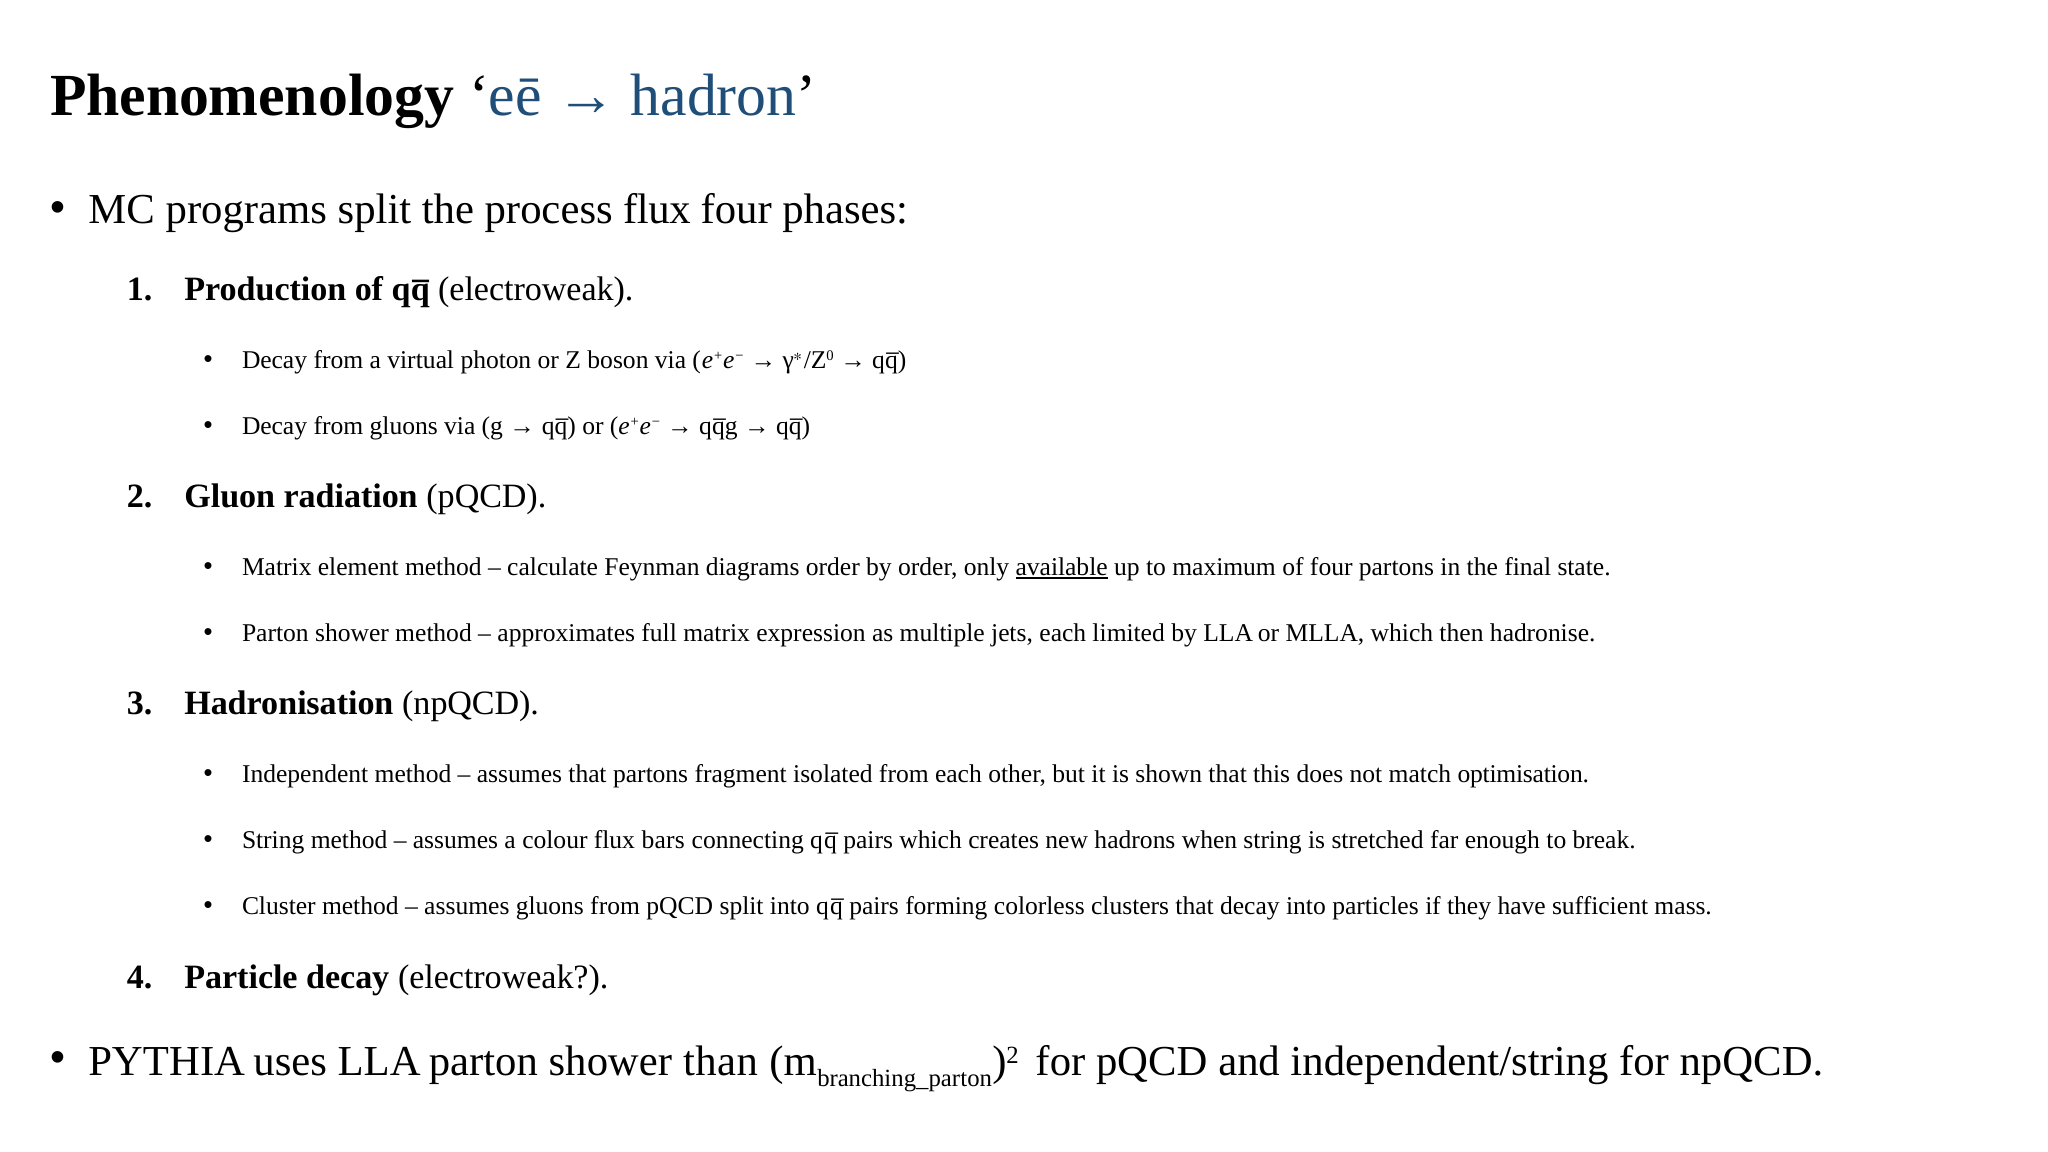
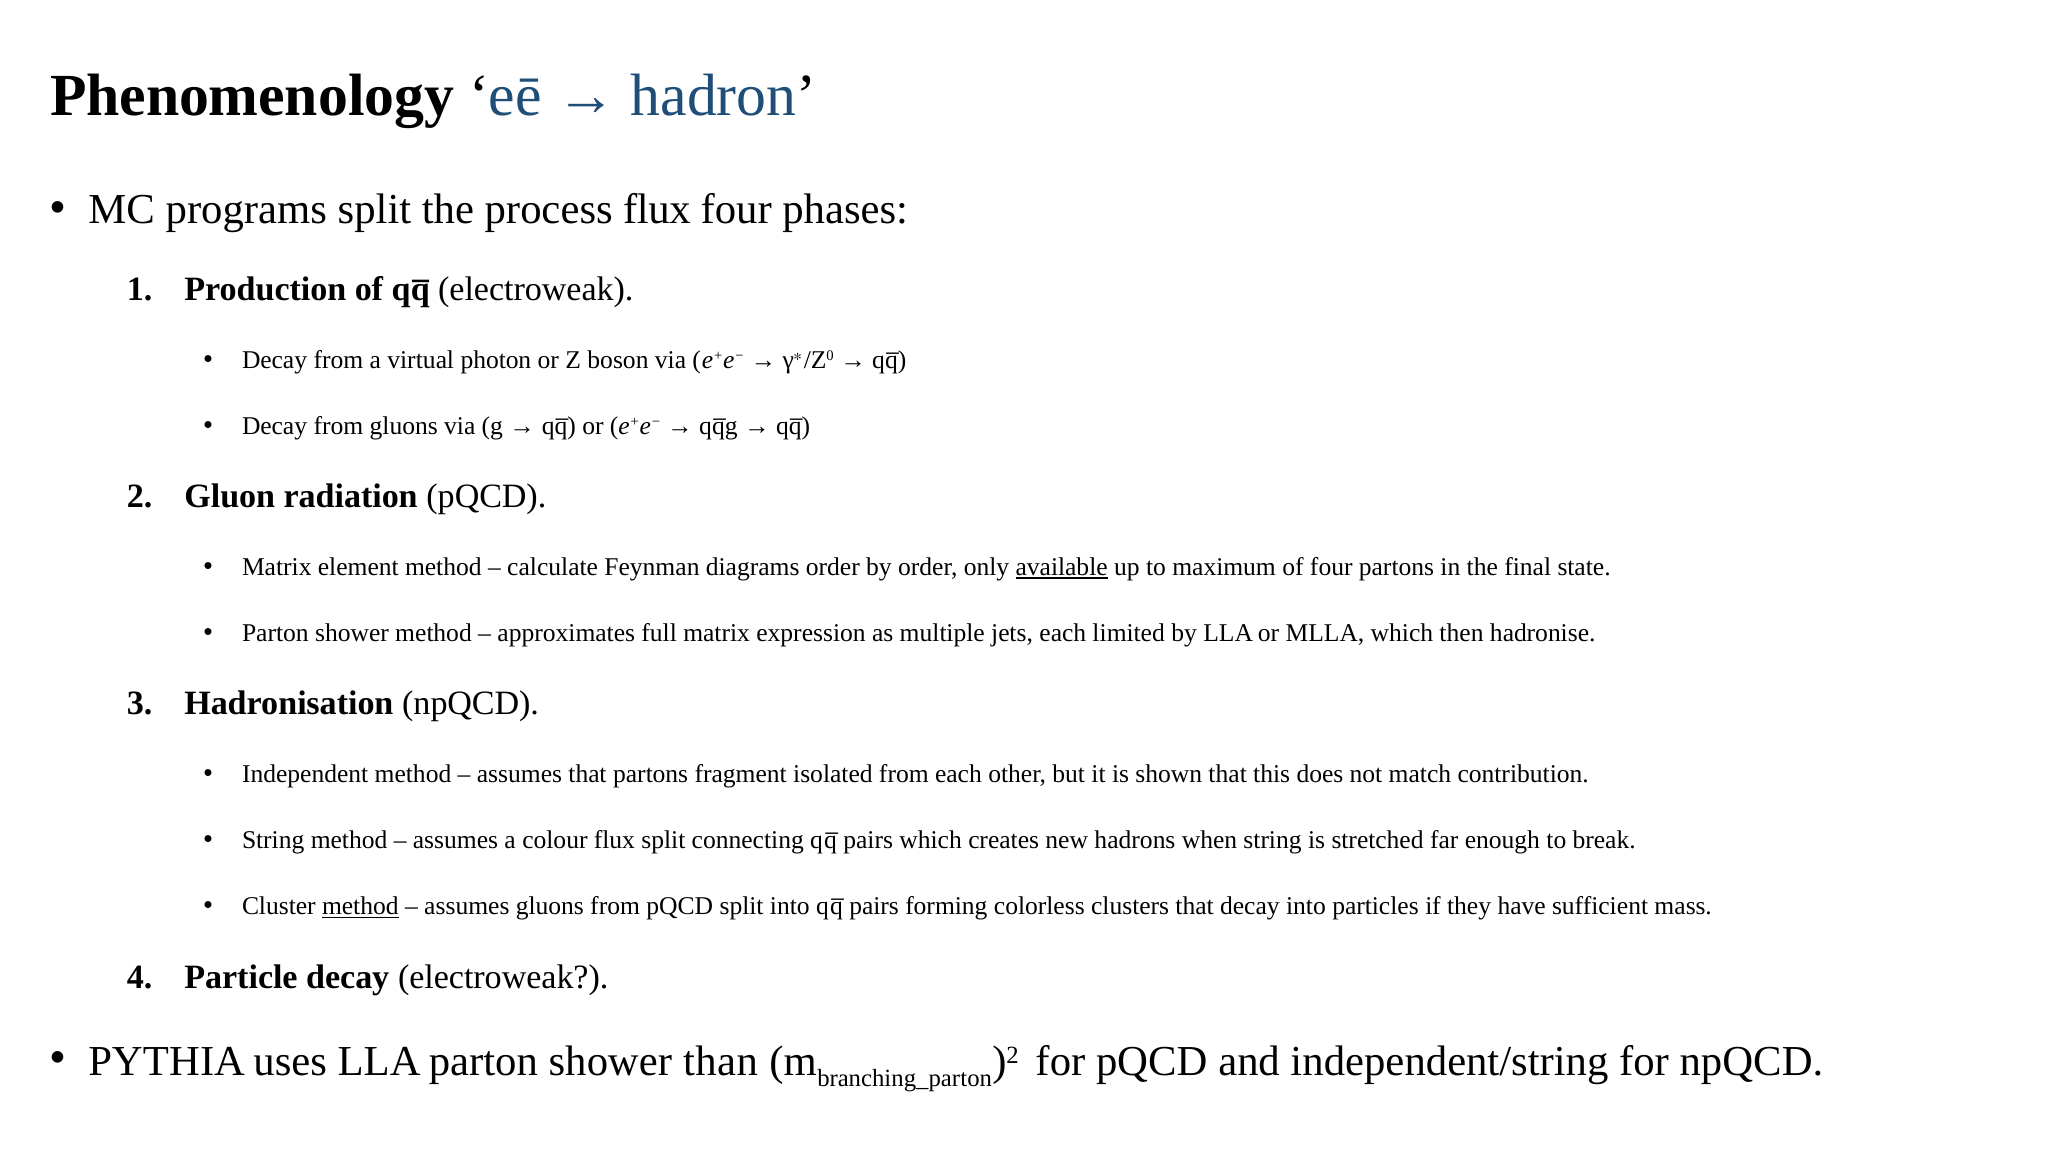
optimisation: optimisation -> contribution (1523, 774)
flux bars: bars -> split (663, 840)
method underline: none -> present (360, 906)
